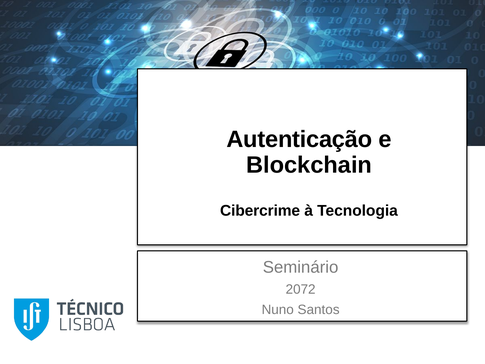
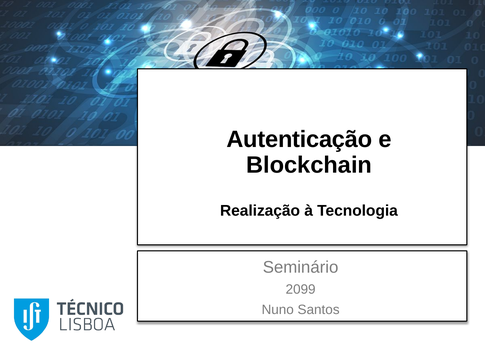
Cibercrime: Cibercrime -> Realização (260, 210)
2072: 2072 -> 2099 (301, 289)
